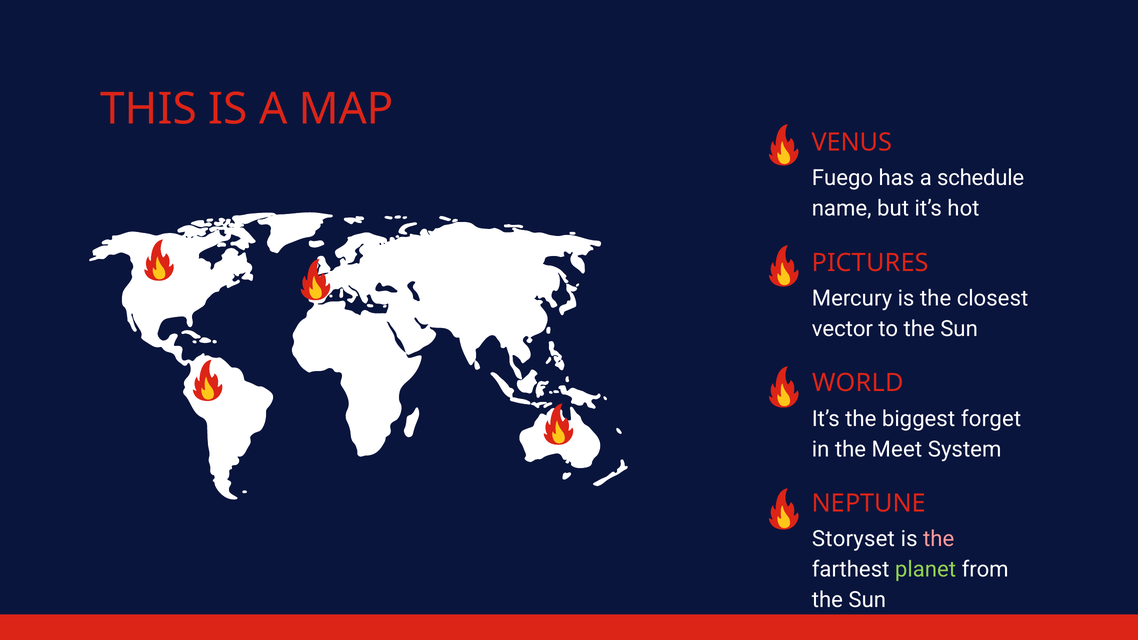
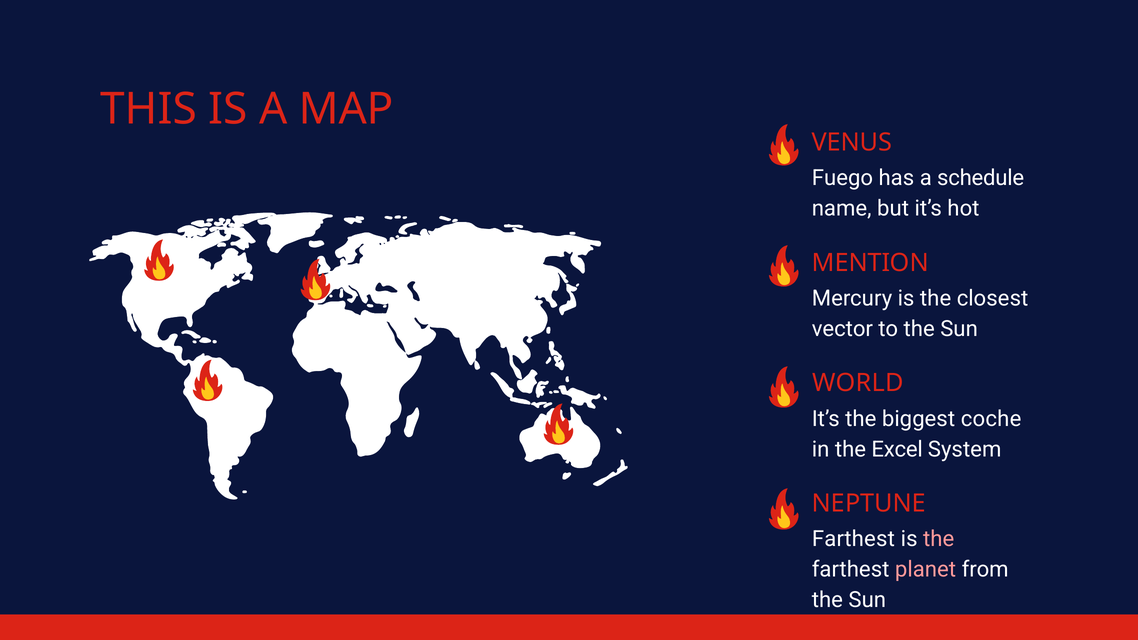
PICTURES: PICTURES -> MENTION (870, 263)
forget: forget -> coche (991, 419)
Meet: Meet -> Excel (897, 449)
Storyset: Storyset -> Farthest (853, 539)
planet colour: light green -> pink (926, 570)
